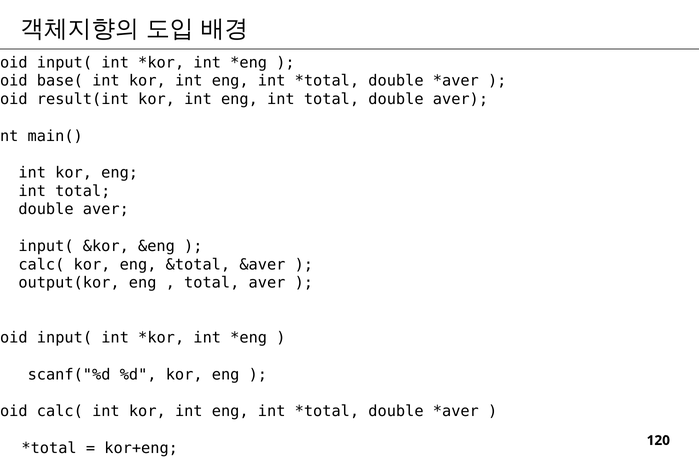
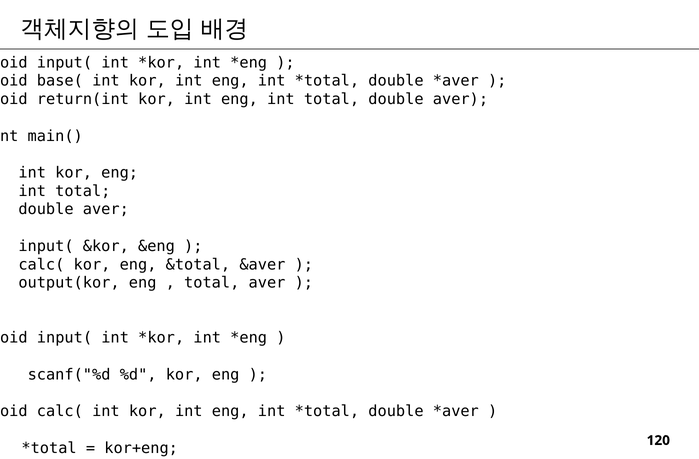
result(int: result(int -> return(int (83, 99)
